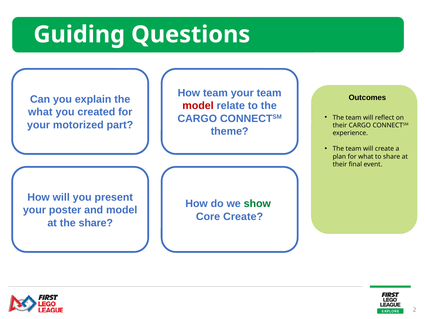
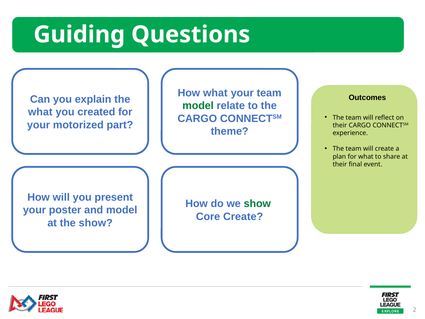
How team: team -> what (215, 93)
model colour: red -> green (198, 106)
the share: share -> show (96, 223)
